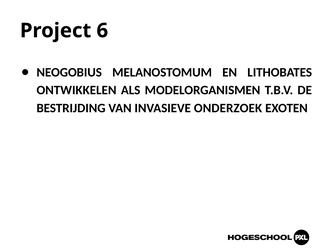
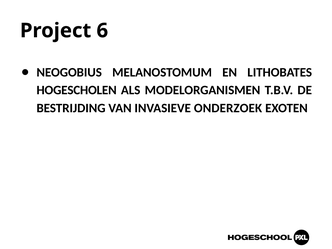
ONTWIKKELEN: ONTWIKKELEN -> HOGESCHOLEN (77, 90)
